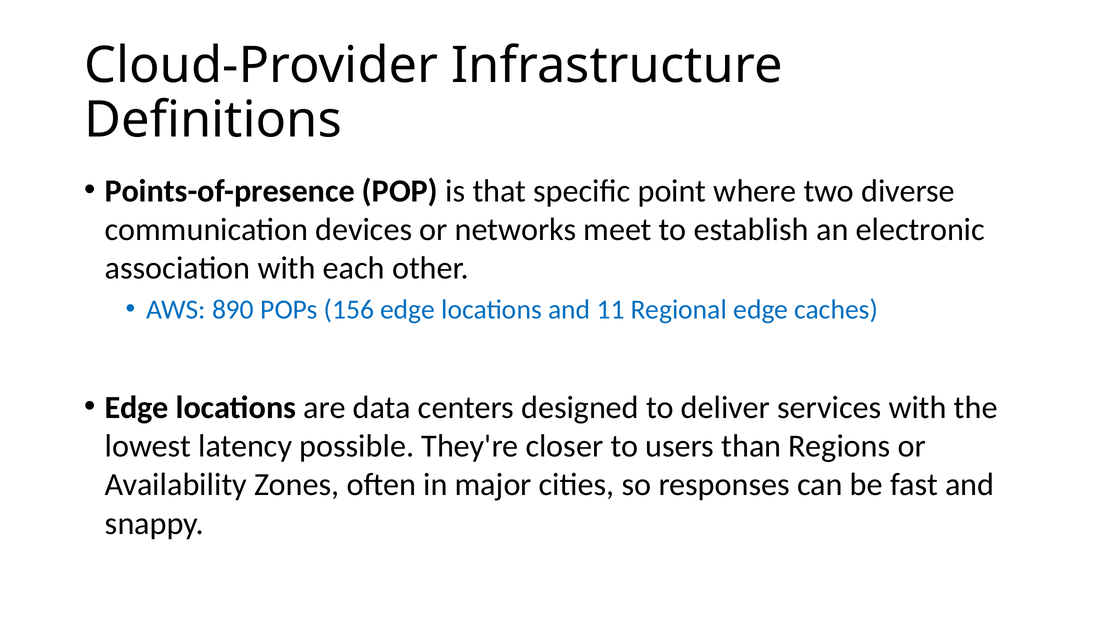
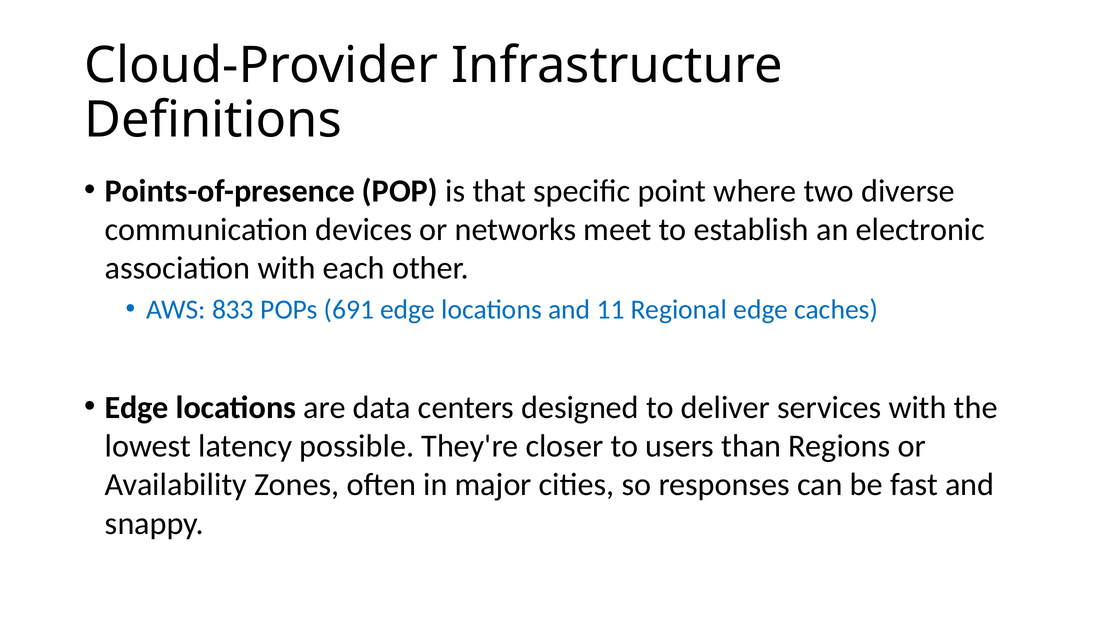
890: 890 -> 833 (233, 310)
156: 156 -> 691 (349, 310)
